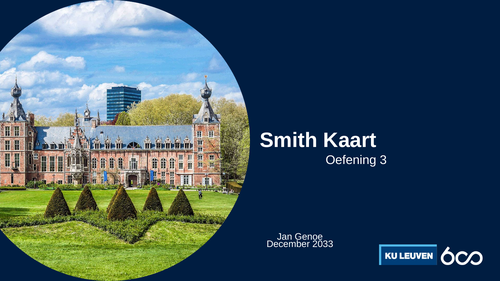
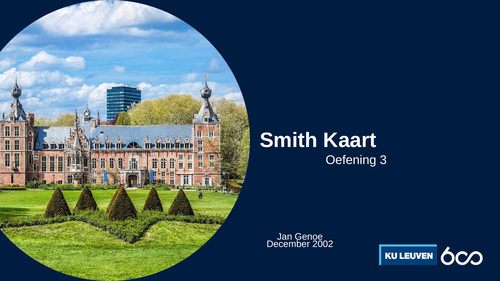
2033: 2033 -> 2002 (323, 244)
